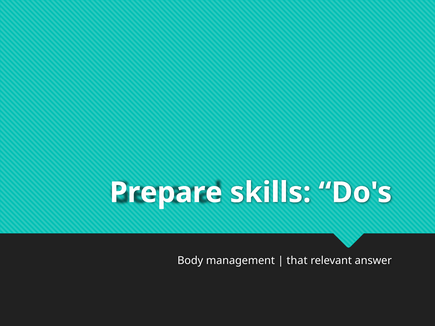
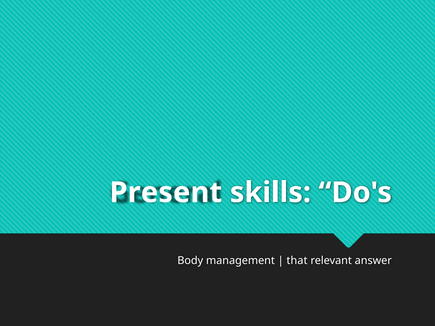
Prepare: Prepare -> Present (166, 193)
